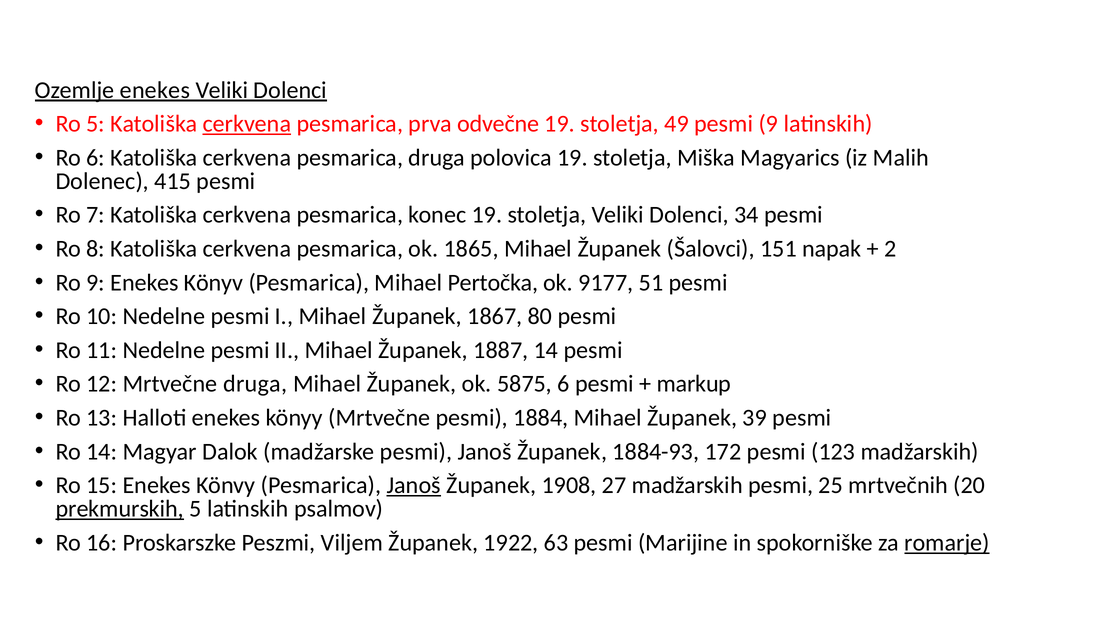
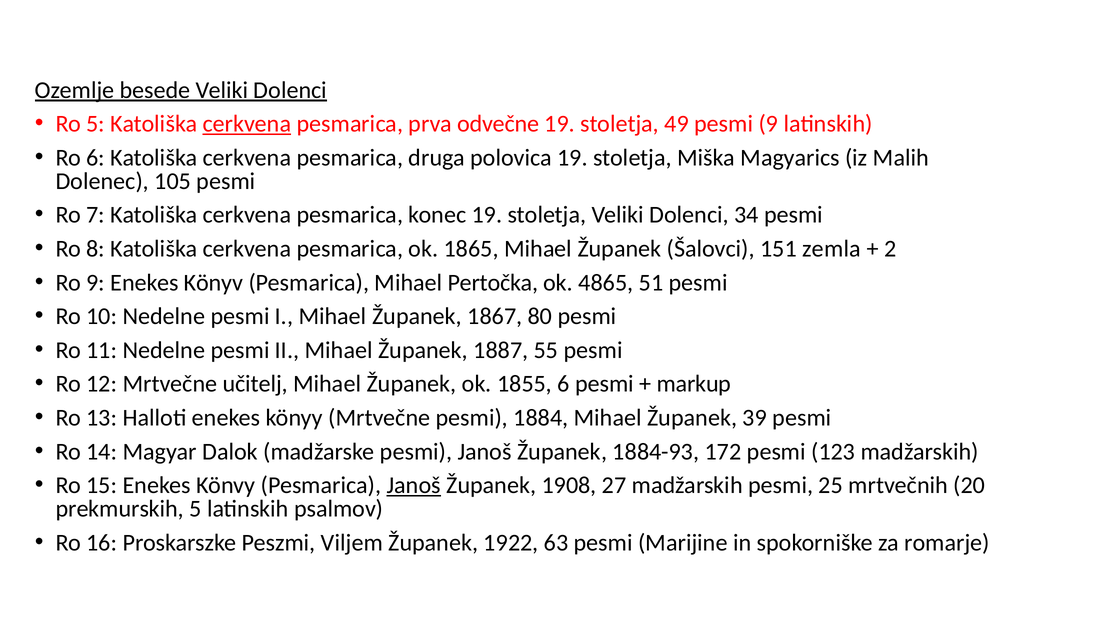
Ozemlje enekes: enekes -> besede (155, 90)
415: 415 -> 105 (173, 181)
napak: napak -> zemla (832, 249)
9177: 9177 -> 4865 (606, 283)
1887 14: 14 -> 55 (546, 350)
Mrtvečne druga: druga -> učitelj (255, 384)
5875: 5875 -> 1855 (525, 384)
prekmurskih underline: present -> none (120, 509)
romarje underline: present -> none (947, 543)
